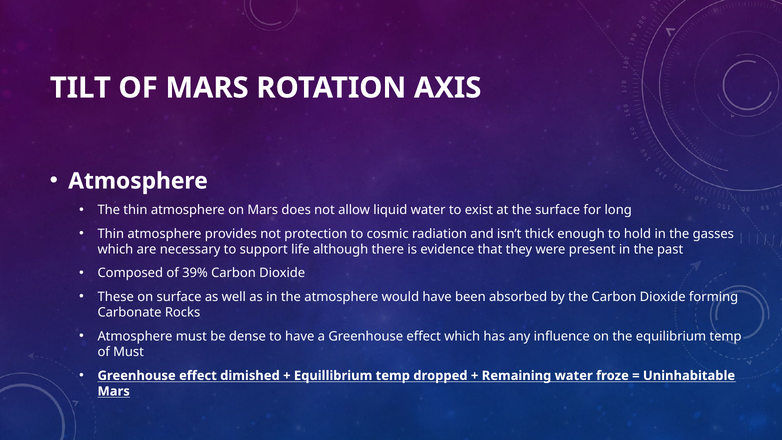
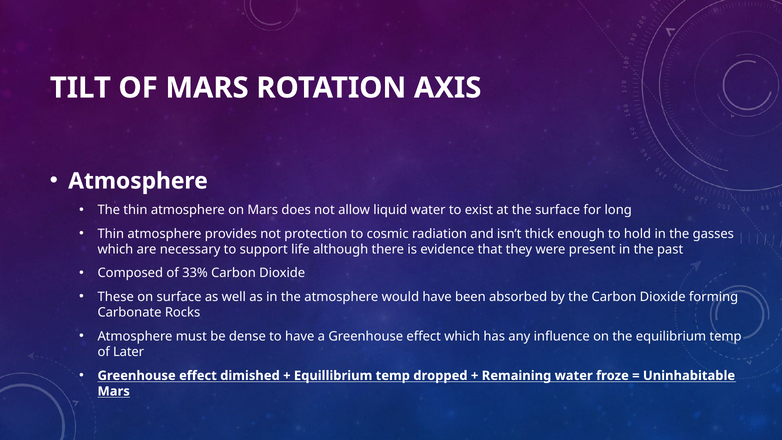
39%: 39% -> 33% (195, 273)
of Must: Must -> Later (129, 352)
